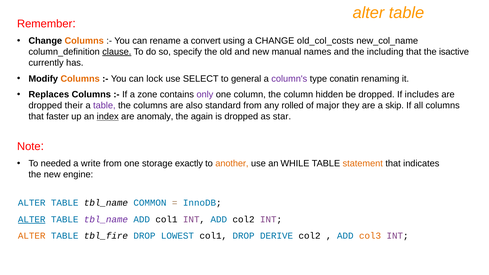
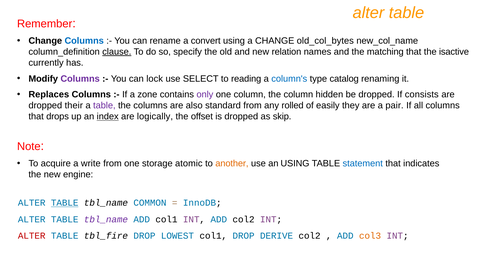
Columns colour: orange -> blue (84, 41)
old_col_costs: old_col_costs -> old_col_bytes (325, 41)
manual: manual -> relation (286, 52)
including: including -> matching (385, 52)
Columns colour: orange -> purple (80, 79)
general: general -> reading (246, 79)
column's colour: purple -> blue (289, 79)
conatin: conatin -> catalog (344, 79)
includes: includes -> consists (422, 95)
major: major -> easily (328, 106)
skip: skip -> pair (395, 106)
faster: faster -> drops (58, 117)
anomaly: anomaly -> logically (155, 117)
again: again -> offset (202, 117)
star: star -> skip (282, 117)
needed: needed -> acquire (56, 164)
exactly: exactly -> atomic (189, 164)
an WHILE: WHILE -> USING (295, 164)
statement colour: orange -> blue (363, 164)
TABLE underline: none -> present (65, 203)
ALTER underline: present -> none (32, 219)
ALTER colour: orange -> red (32, 236)
